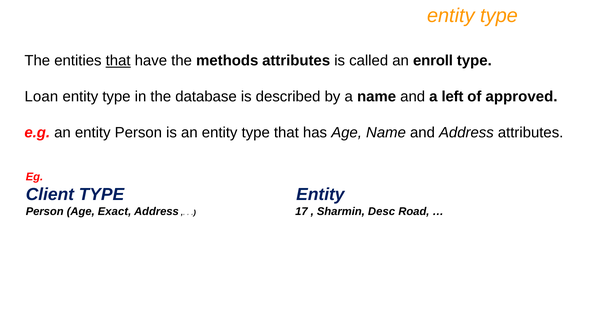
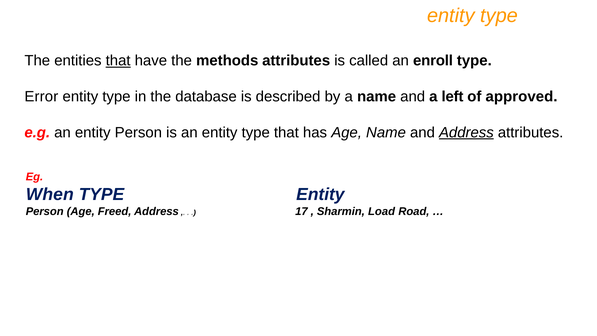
Loan: Loan -> Error (41, 97)
Address underline: none -> present (466, 132)
Client: Client -> When (50, 194)
Exact: Exact -> Freed (115, 211)
Desc: Desc -> Load (382, 211)
